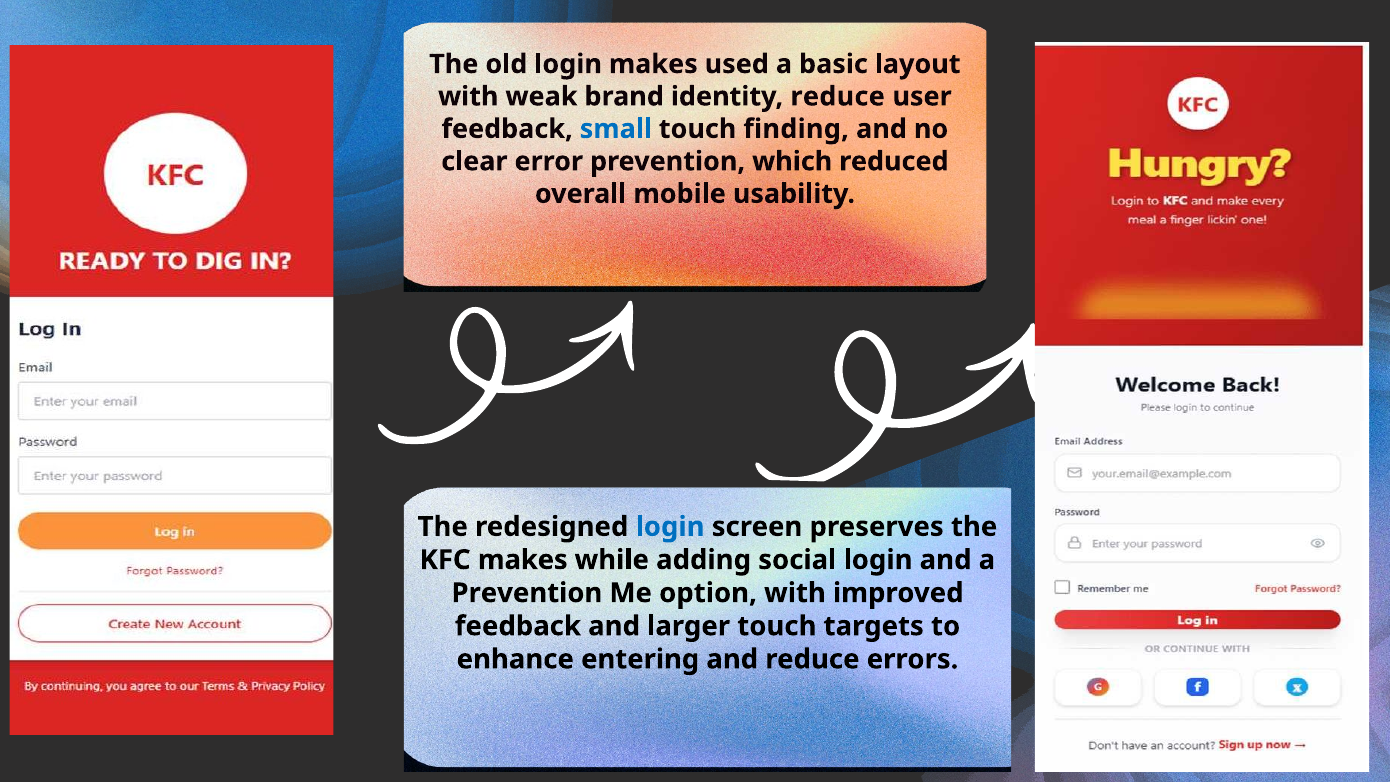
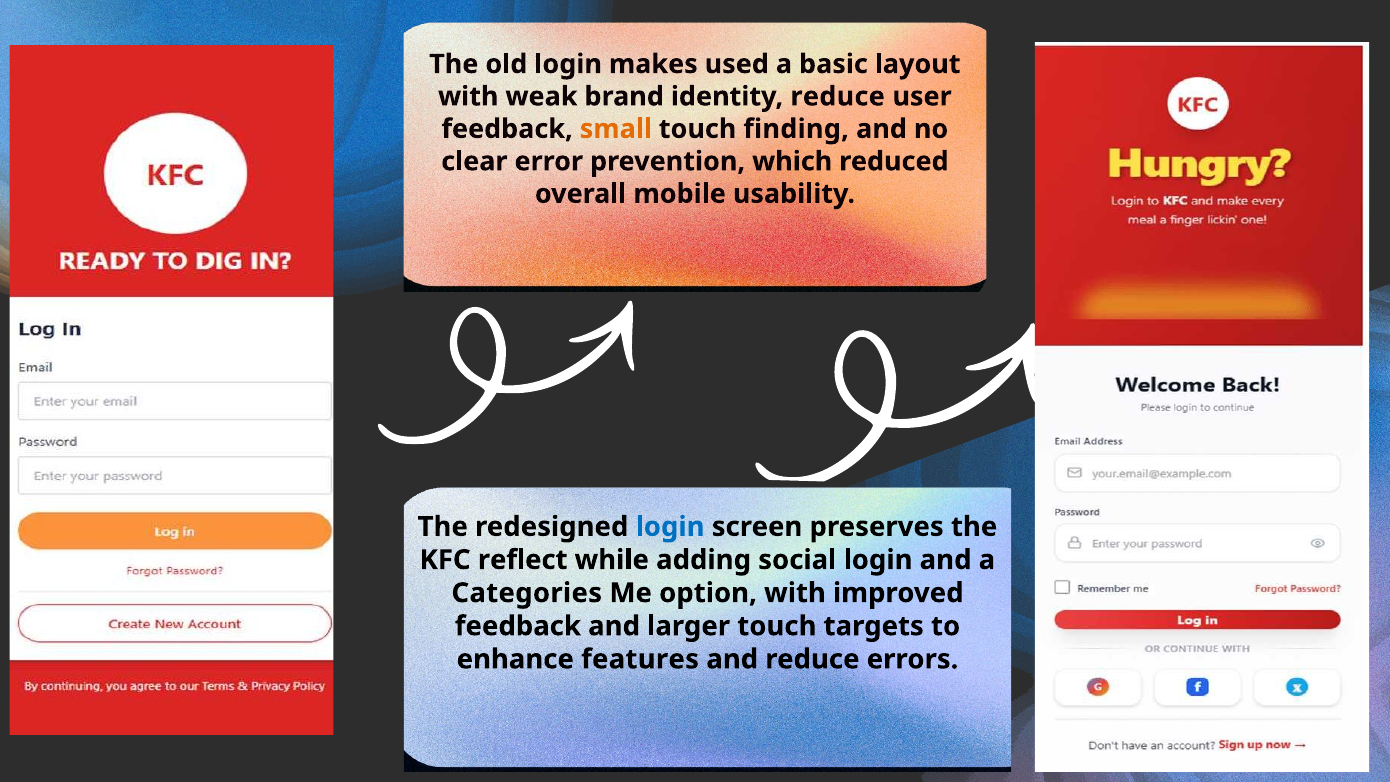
small colour: blue -> orange (616, 129)
KFC makes: makes -> reflect (523, 560)
Prevention: Prevention -> Categories (527, 593)
entering: entering -> features (640, 659)
